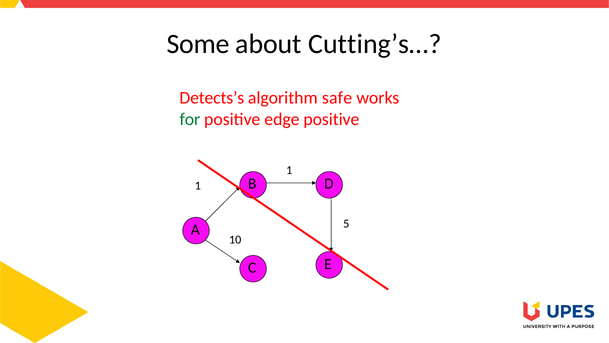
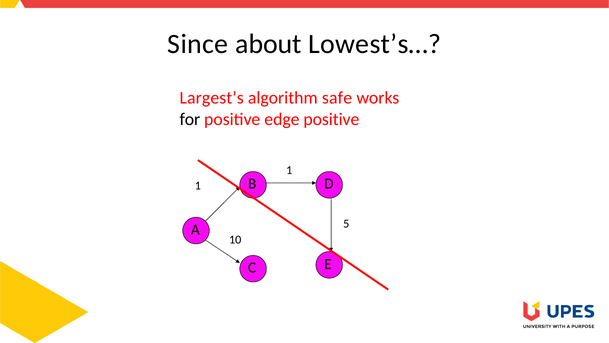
Some: Some -> Since (198, 44)
Cutting’s…: Cutting’s… -> Lowest’s… (375, 44)
Detects’s: Detects’s -> Largest’s (212, 98)
for colour: green -> black (190, 119)
